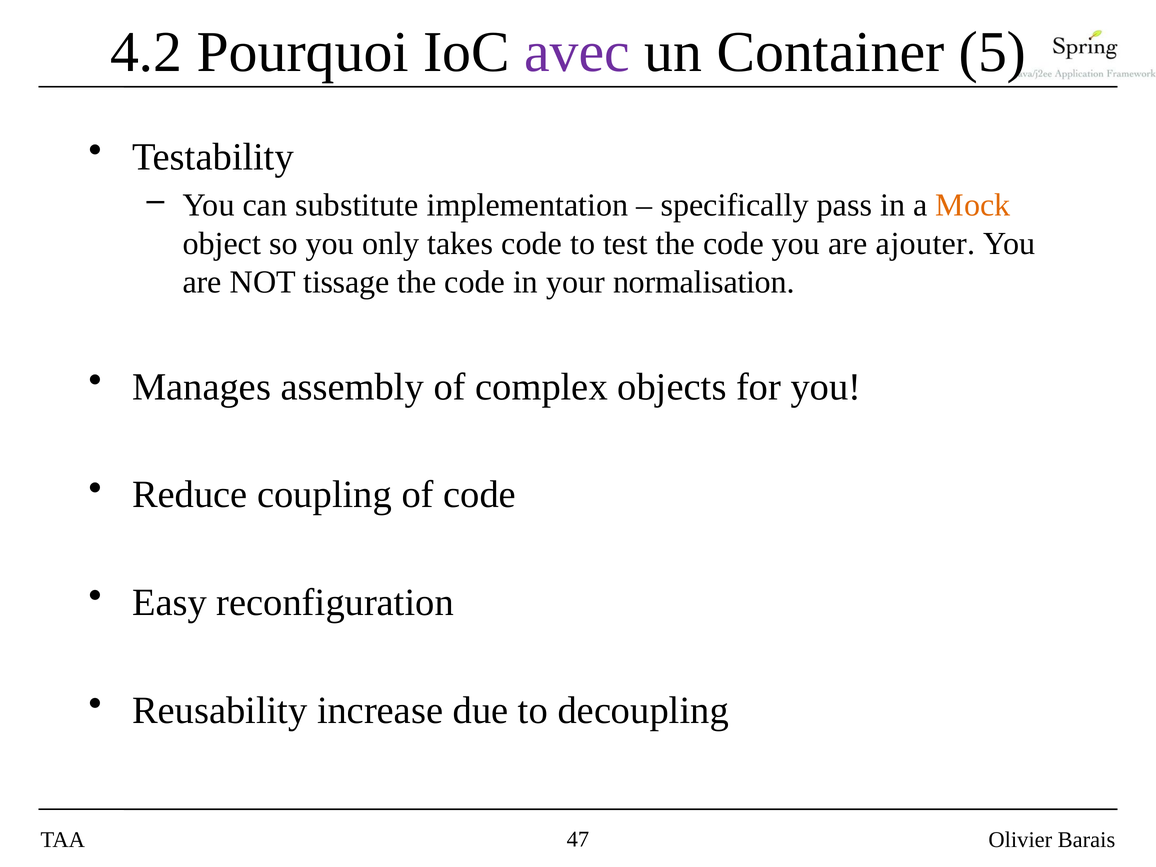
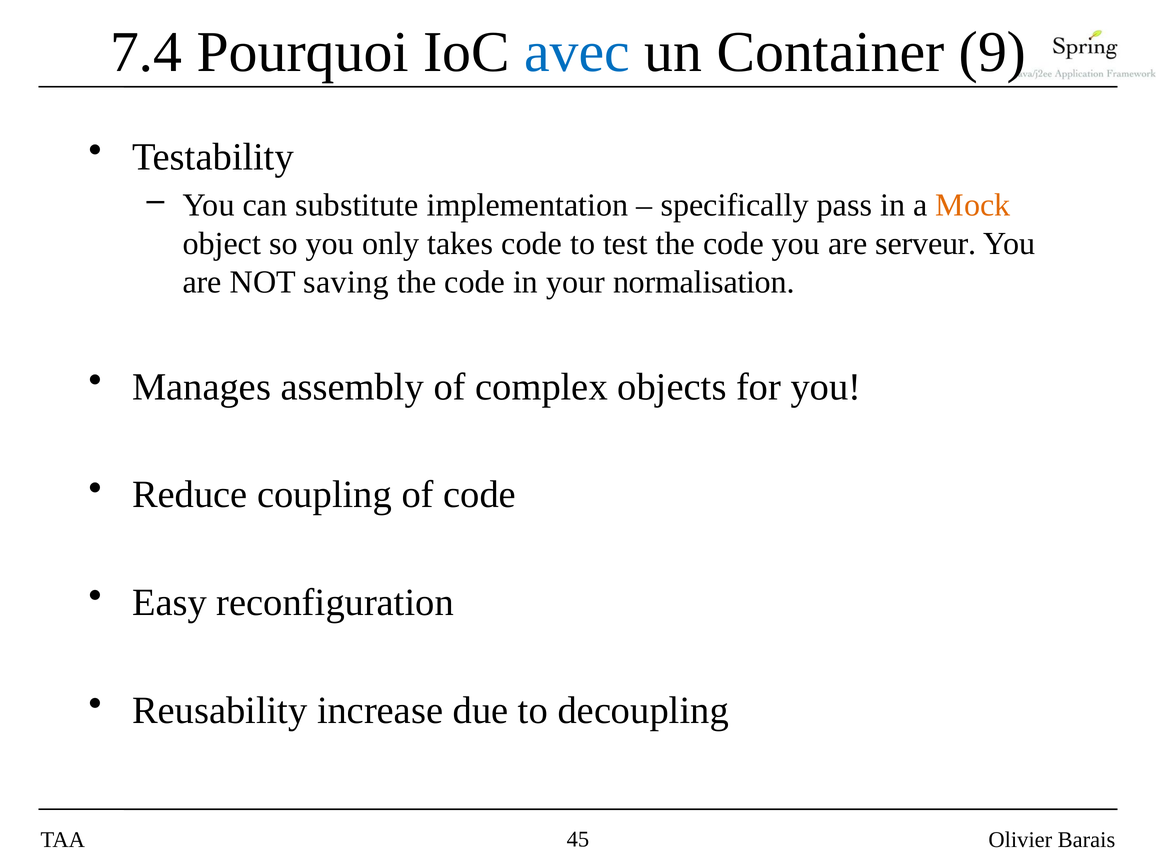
4.2: 4.2 -> 7.4 (146, 52)
avec colour: purple -> blue (577, 52)
5: 5 -> 9 (993, 52)
ajouter: ajouter -> serveur (926, 244)
tissage: tissage -> saving (346, 282)
47: 47 -> 45 (578, 840)
